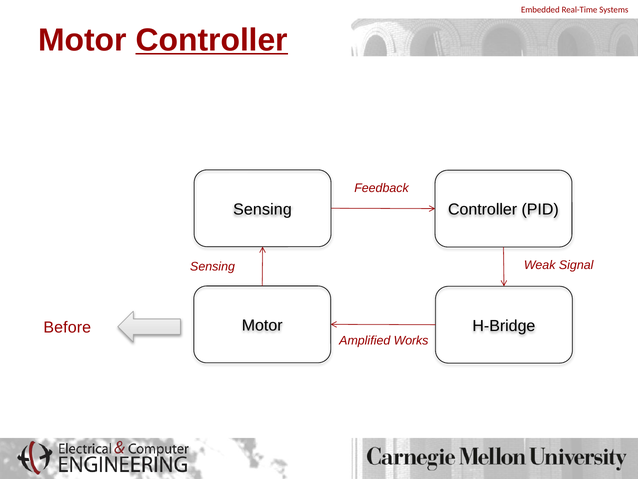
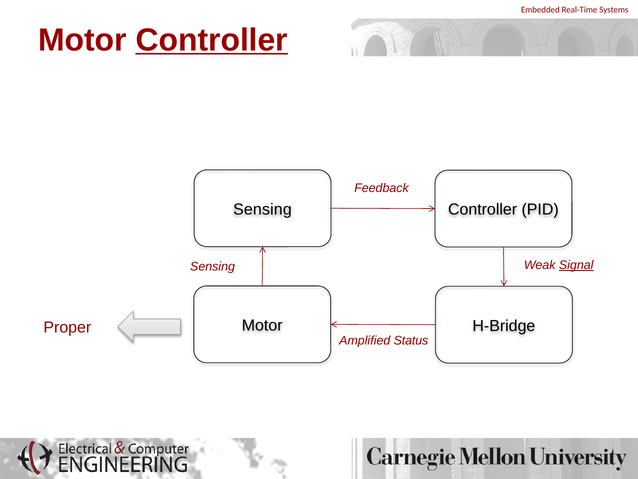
Signal underline: none -> present (576, 265)
Before: Before -> Proper (67, 327)
Works: Works -> Status (411, 340)
